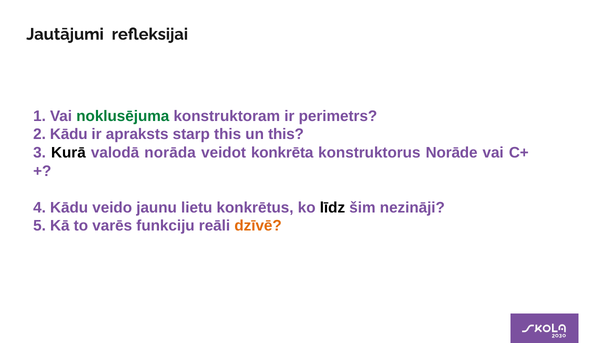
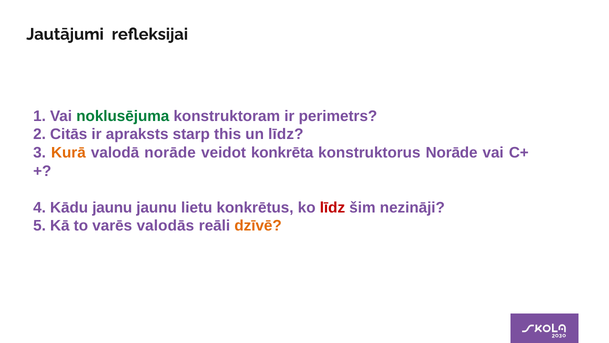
2 Kādu: Kādu -> Citās (69, 134)
un this: this -> līdz (286, 134)
Kurā colour: black -> orange (68, 153)
valodā norāda: norāda -> norāde (170, 153)
Kādu veido: veido -> jaunu (112, 207)
līdz colour: black -> red (332, 207)
funkciju: funkciju -> valodās (165, 226)
